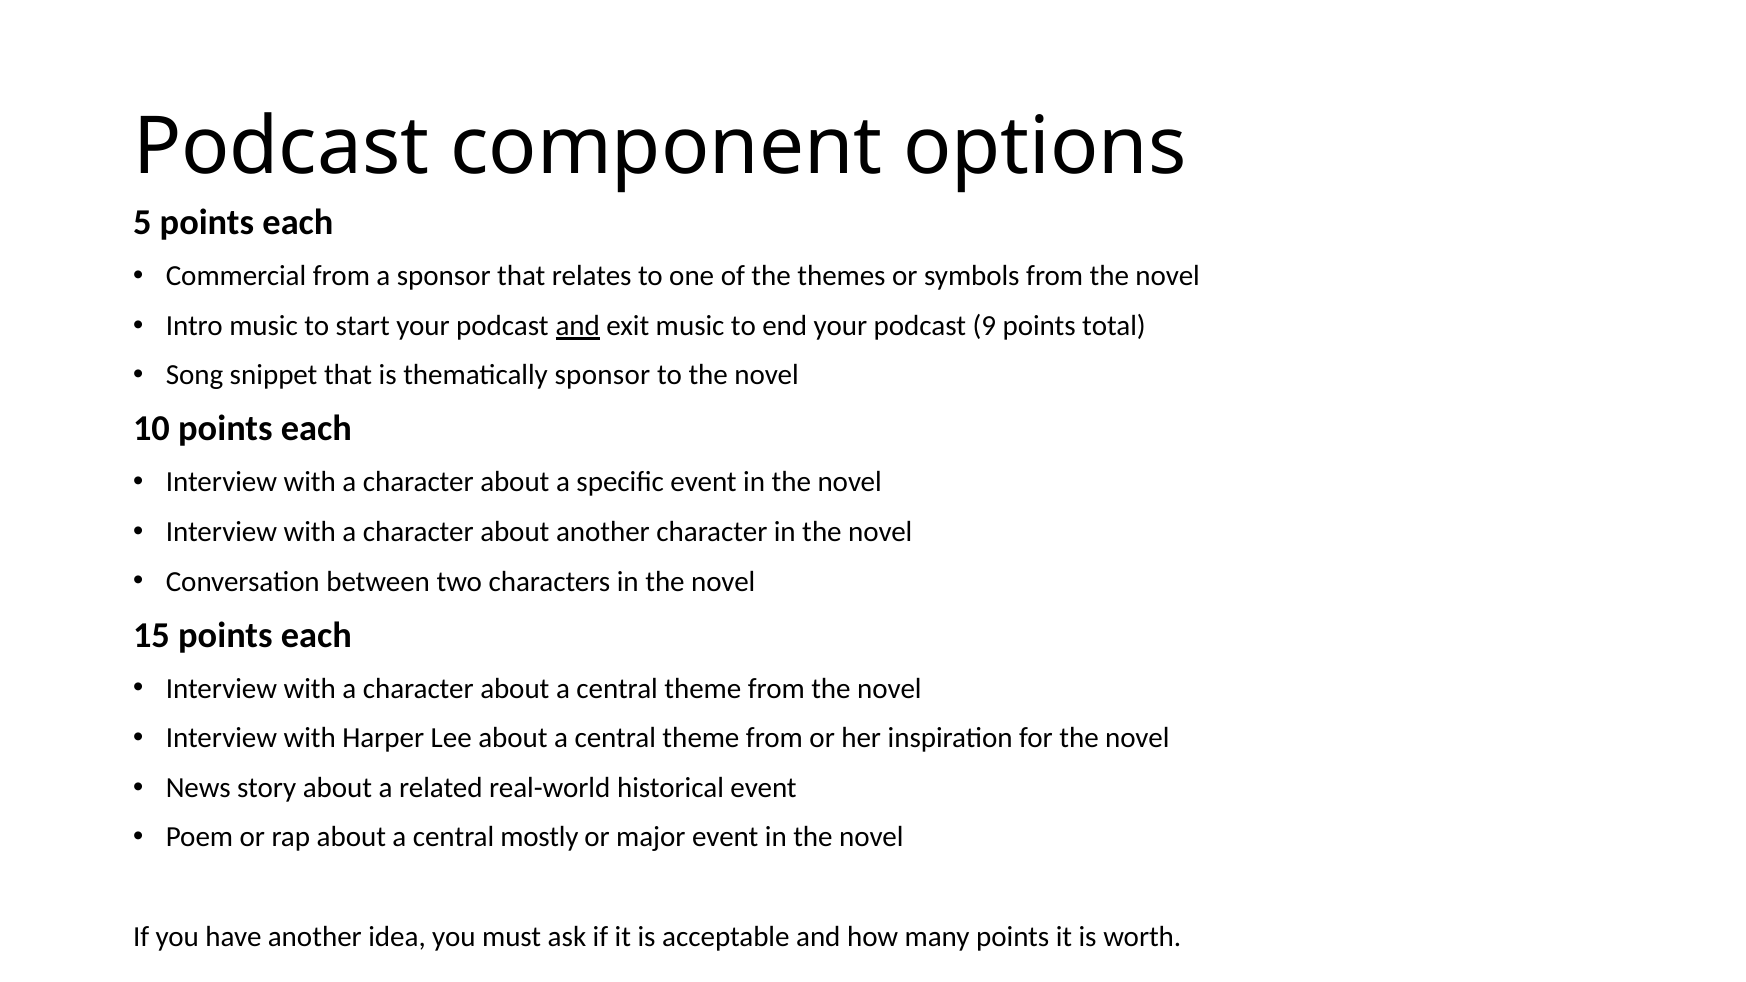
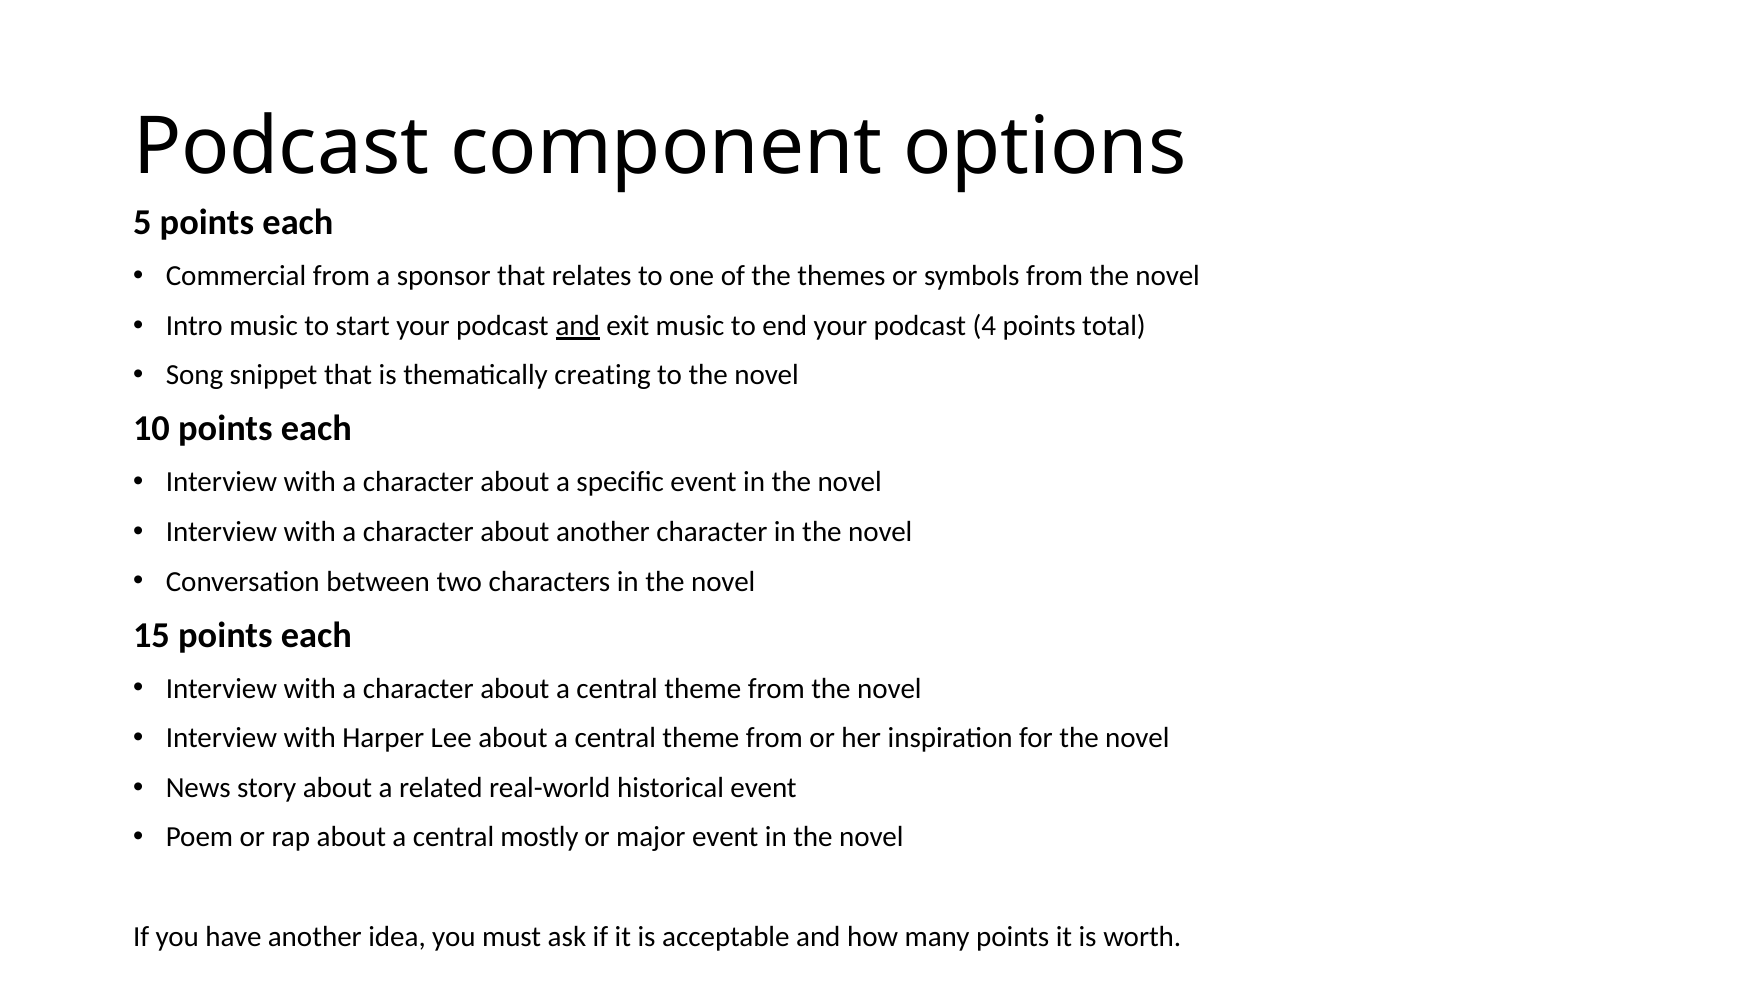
9: 9 -> 4 (984, 326)
thematically sponsor: sponsor -> creating (603, 375)
